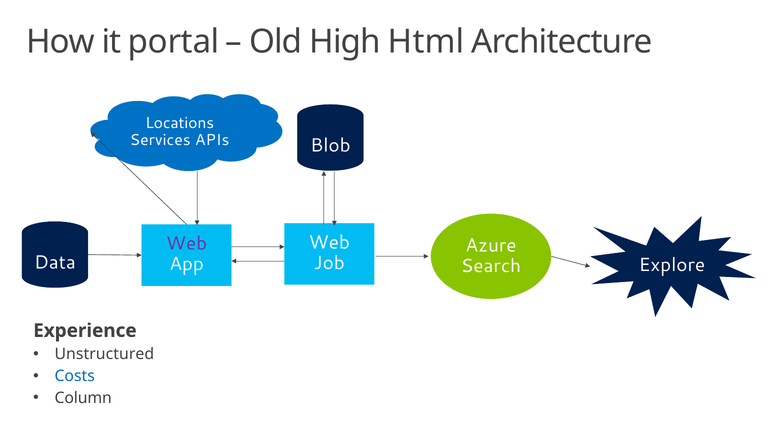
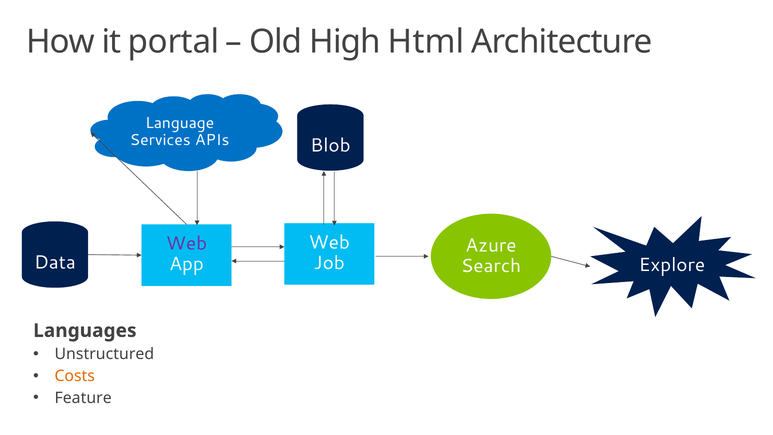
Locations: Locations -> Language (180, 123)
Experience: Experience -> Languages (85, 330)
Costs colour: blue -> orange (75, 376)
Column: Column -> Feature (83, 398)
